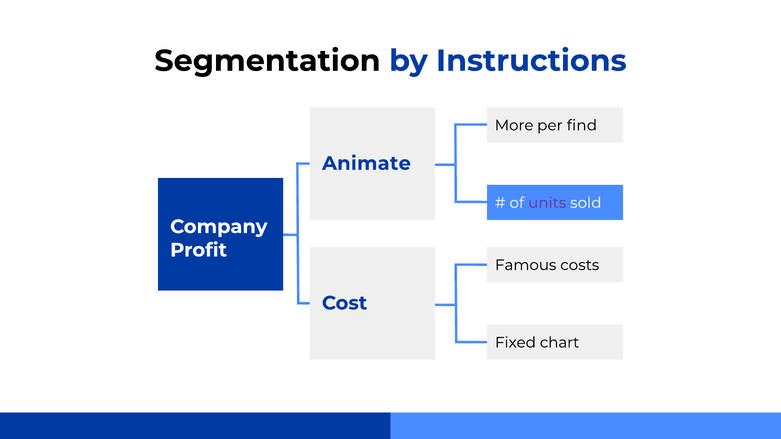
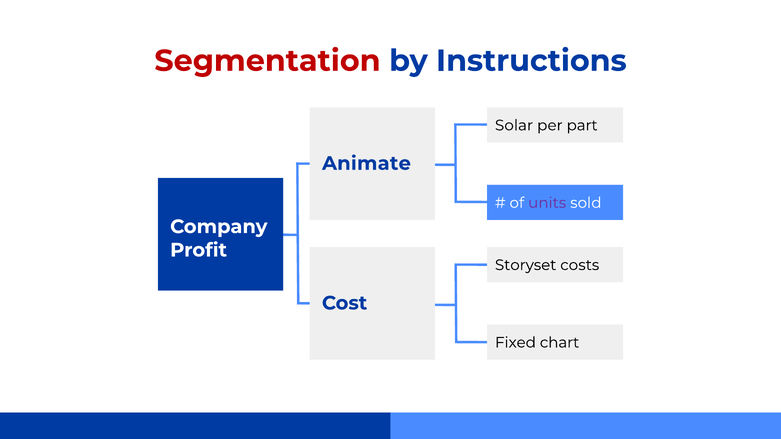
Segmentation colour: black -> red (267, 61)
More: More -> Solar (514, 125)
find: find -> part (582, 125)
Famous: Famous -> Storyset (526, 265)
